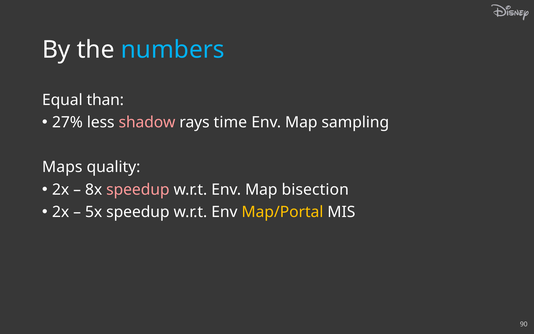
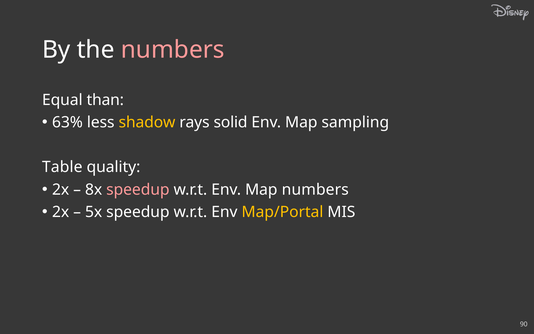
numbers colour: light blue -> pink (173, 50)
27%: 27% -> 63% (67, 122)
shadow colour: pink -> yellow (147, 122)
time: time -> solid (231, 122)
Maps: Maps -> Table (62, 167)
Map bisection: bisection -> numbers (315, 189)
